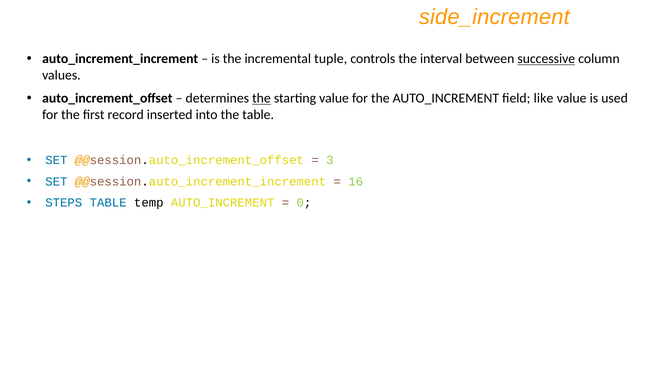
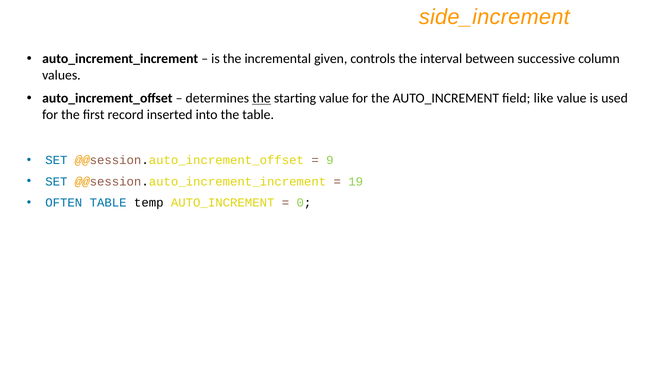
tuple: tuple -> given (331, 59)
successive underline: present -> none (546, 59)
3: 3 -> 9 (330, 161)
16: 16 -> 19 (356, 182)
STEPS: STEPS -> OFTEN (64, 203)
